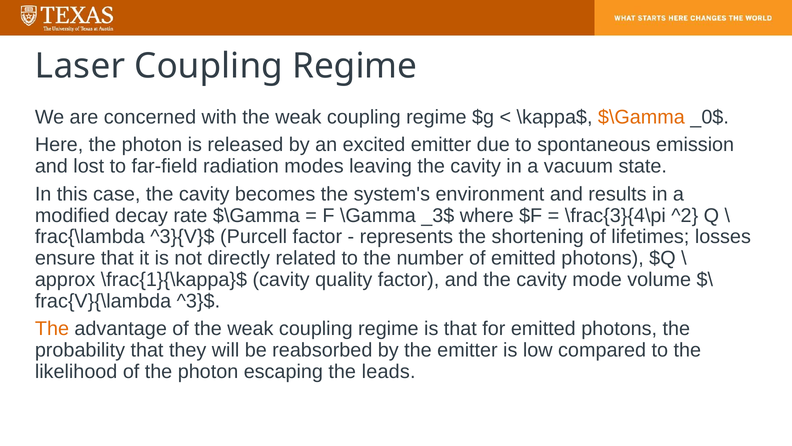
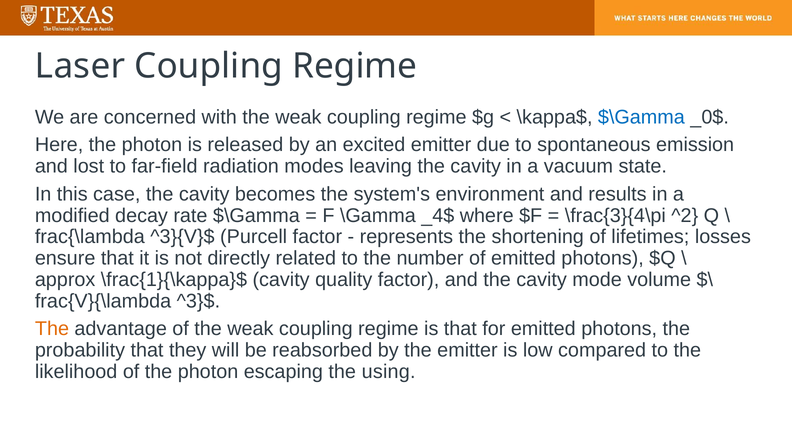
$\Gamma colour: orange -> blue (641, 117)
_3$: _3$ -> _4$ (438, 215)
leads: leads -> using (389, 371)
